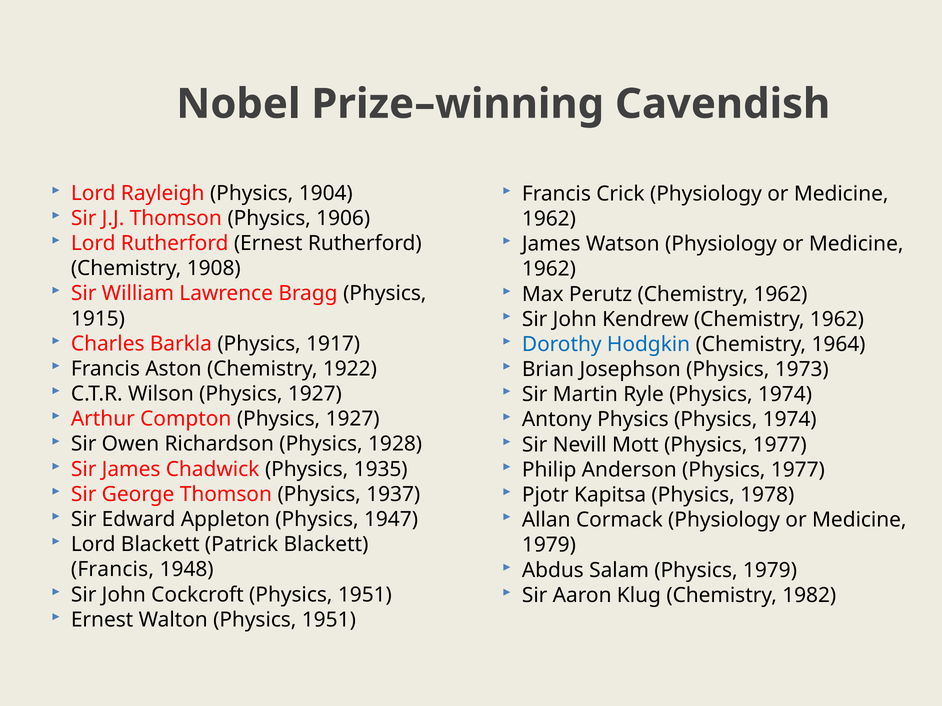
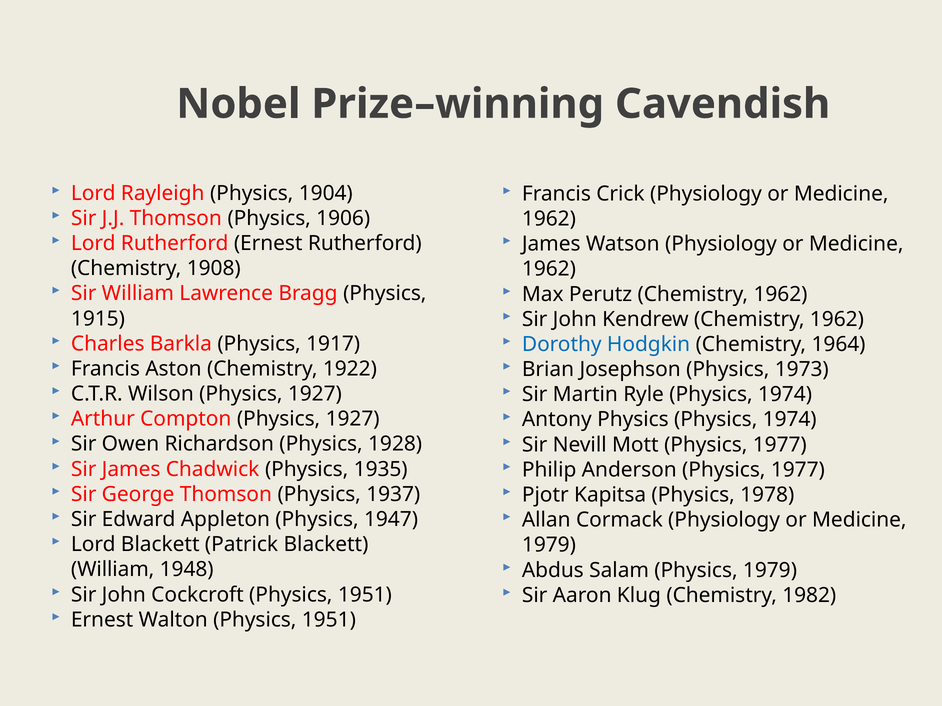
Francis: Francis -> William (113, 570)
